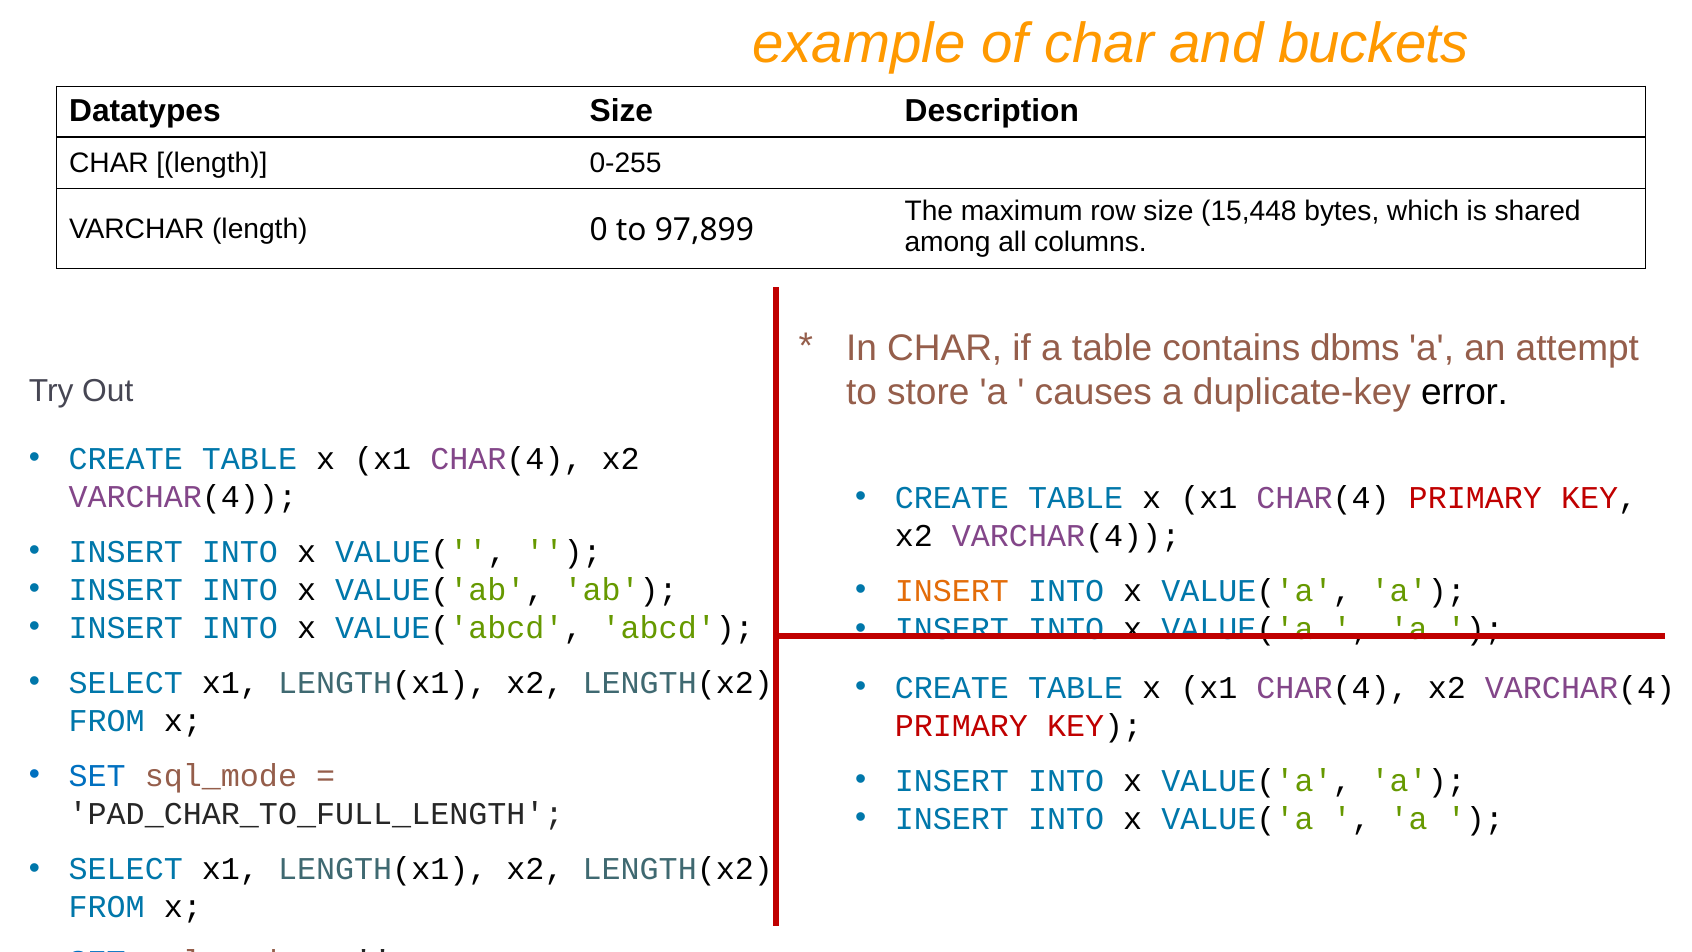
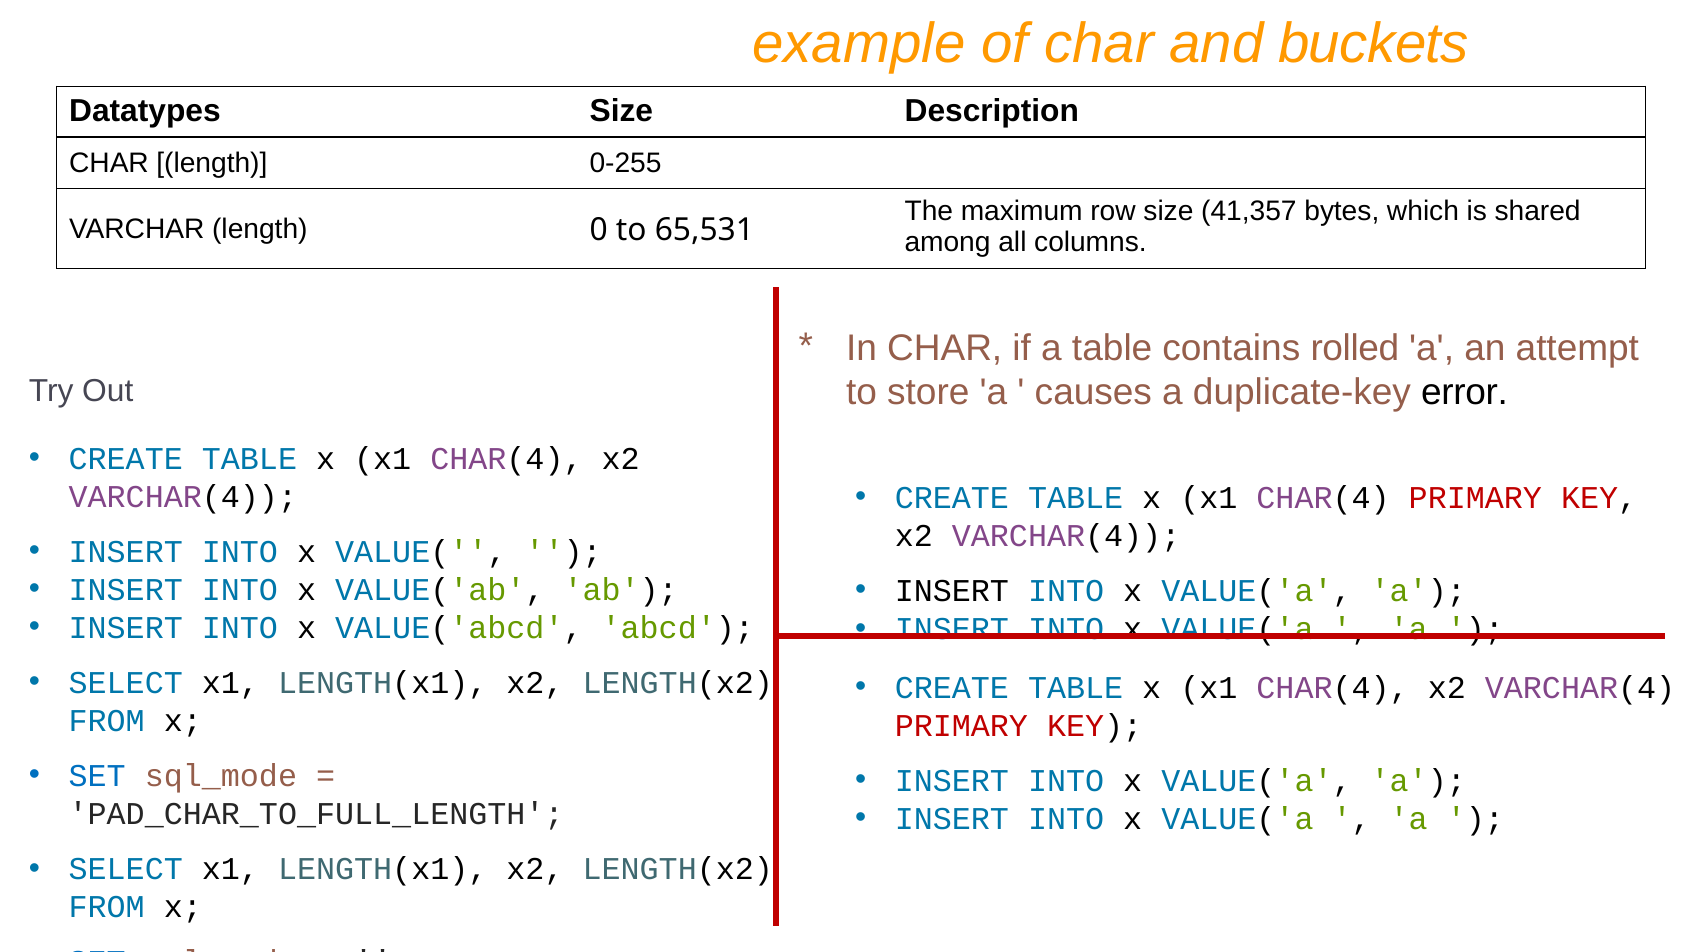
15,448: 15,448 -> 41,357 (1249, 211)
97,899: 97,899 -> 65,531 (704, 230)
dbms: dbms -> rolled (1355, 348)
INSERT colour: orange -> black (952, 591)
